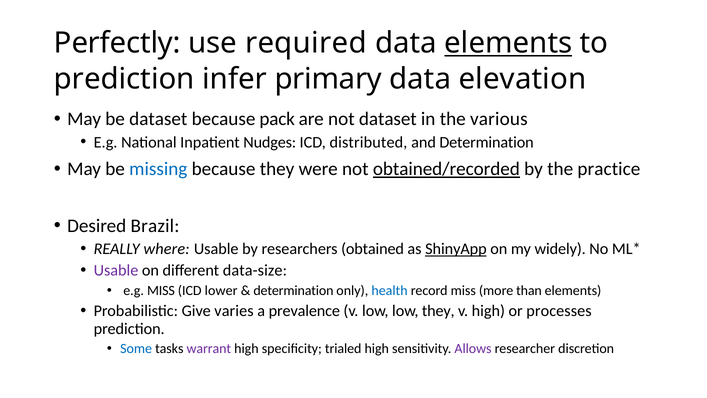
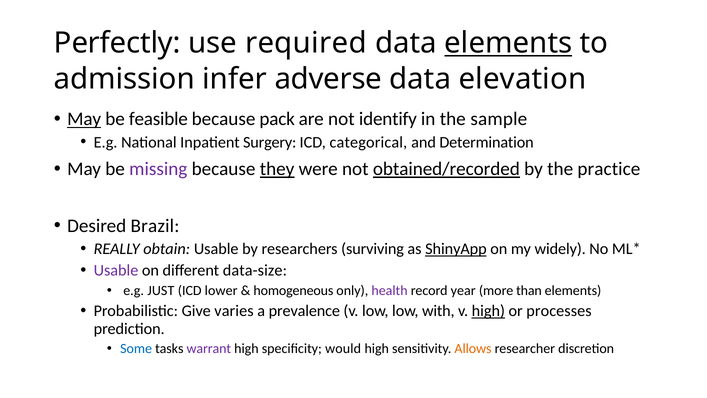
prediction: prediction -> admission (124, 79)
primary: primary -> adverse (328, 79)
May underline: none -> present (84, 119)
be dataset: dataset -> feasible (158, 119)
not dataset: dataset -> identify (388, 119)
various: various -> sample (499, 119)
Nudges: Nudges -> Surgery (270, 142)
distributed: distributed -> categorical (368, 142)
missing colour: blue -> purple (158, 169)
they underline: none -> present (277, 169)
where: where -> obtain (167, 249)
obtained: obtained -> surviving (373, 249)
e.g MISS: MISS -> JUST (161, 290)
determination: determination -> homogeneous (293, 290)
health colour: blue -> purple (390, 290)
record miss: miss -> year (463, 290)
low they: they -> with (438, 311)
high underline: none -> present (488, 311)
trialed: trialed -> would (343, 349)
Allows colour: purple -> orange (473, 349)
